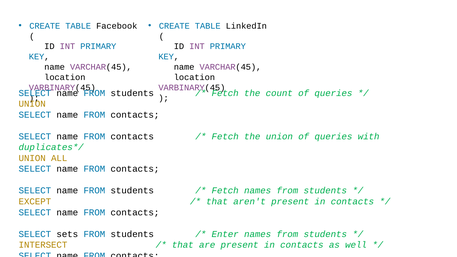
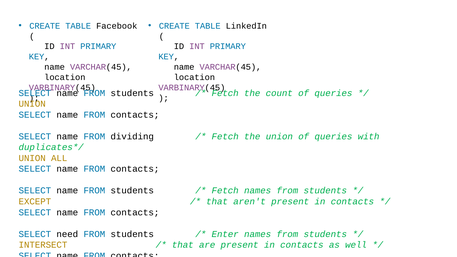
contacts: contacts -> dividing (132, 136)
sets: sets -> need (67, 234)
